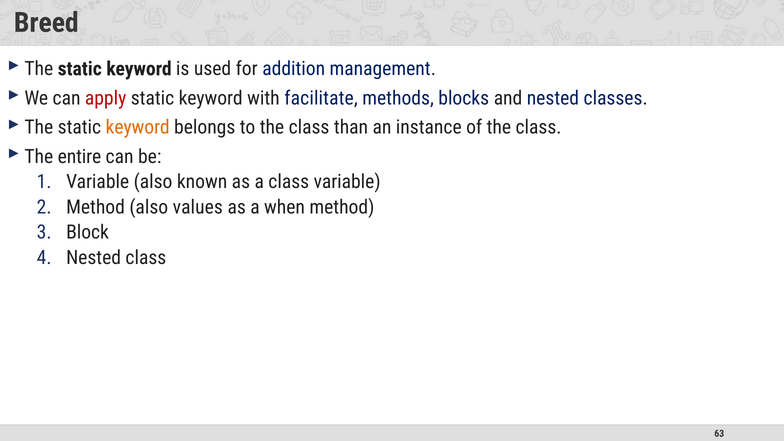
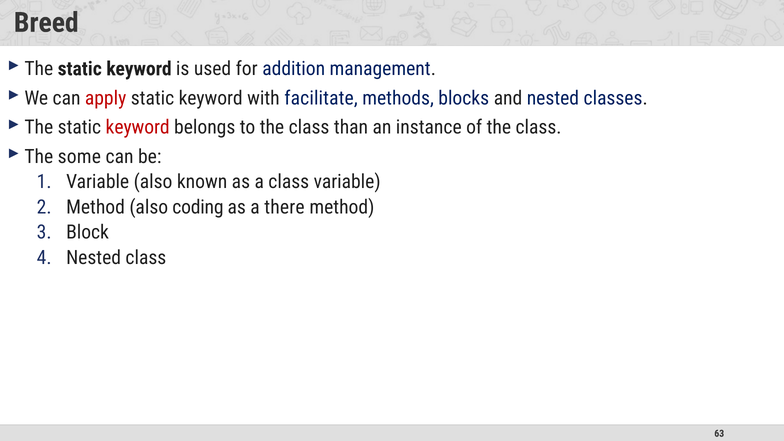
keyword colour: orange -> red (138, 127)
entire: entire -> some (79, 157)
values: values -> coding (198, 207)
when: when -> there (284, 207)
